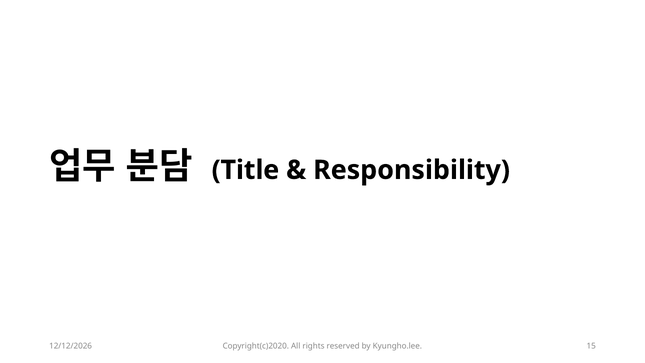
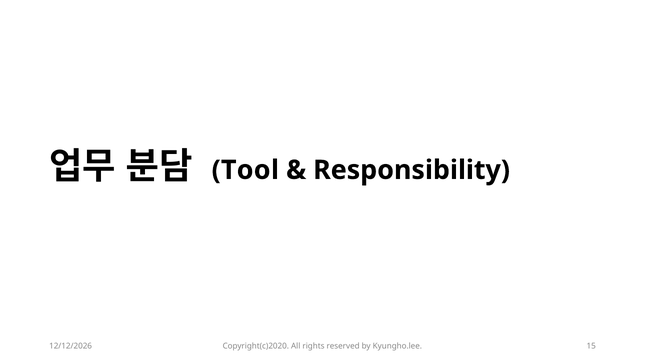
Title: Title -> Tool (245, 170)
